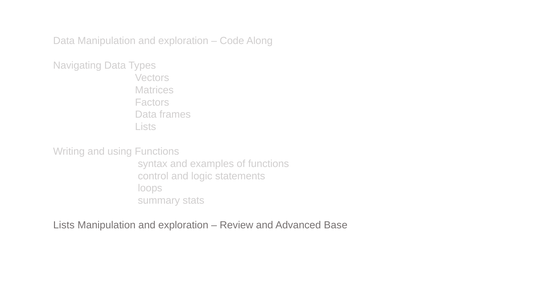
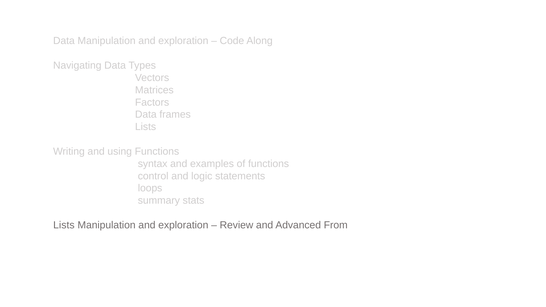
Base: Base -> From (336, 225)
